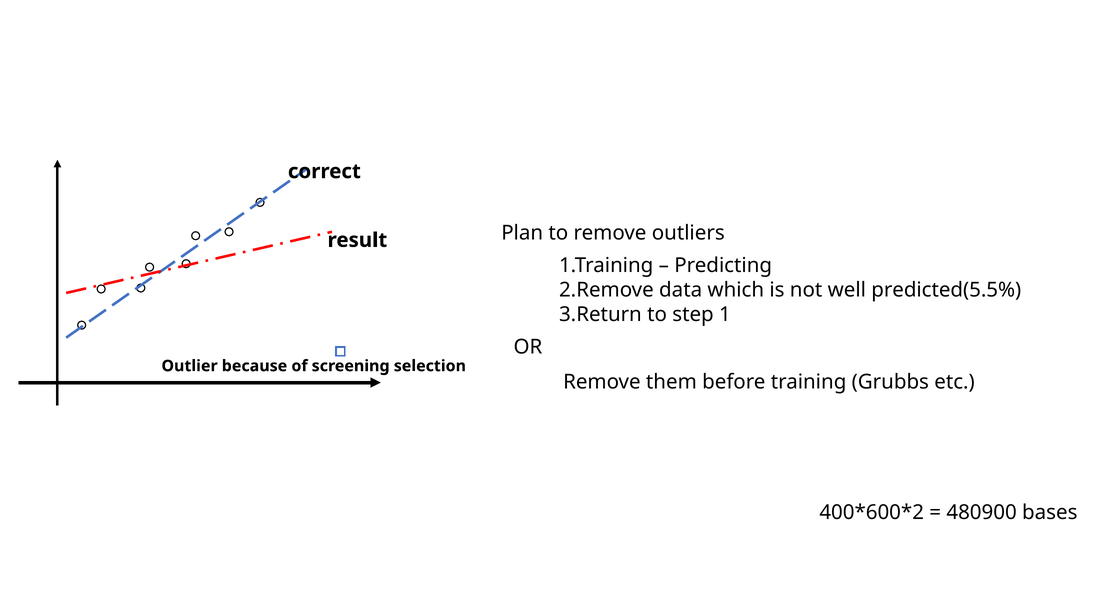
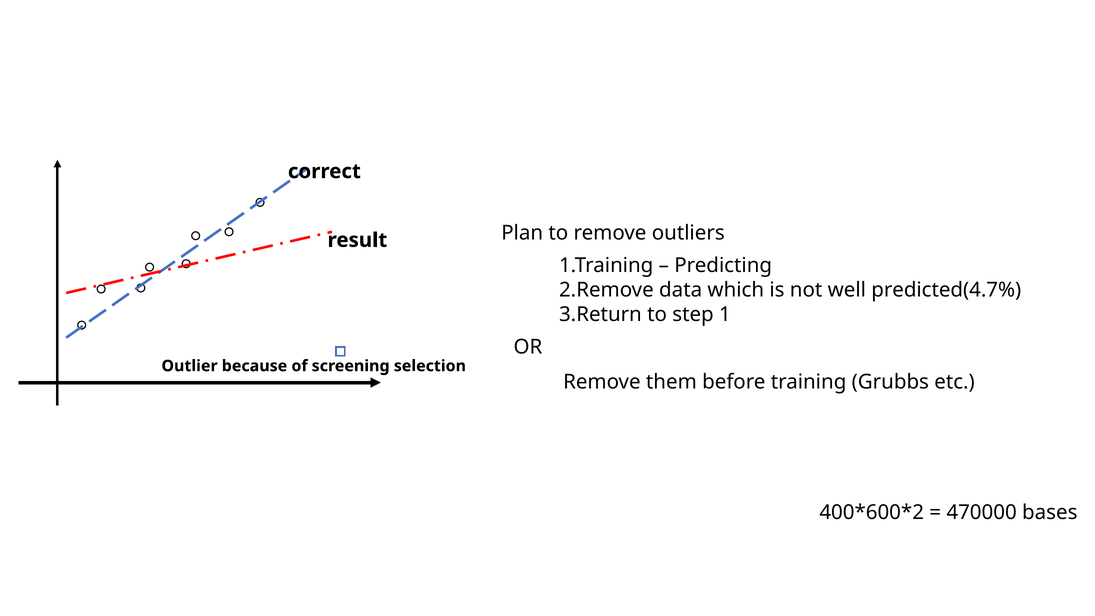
predicted(5.5%: predicted(5.5% -> predicted(4.7% (946, 290)
480900: 480900 -> 470000 (982, 512)
